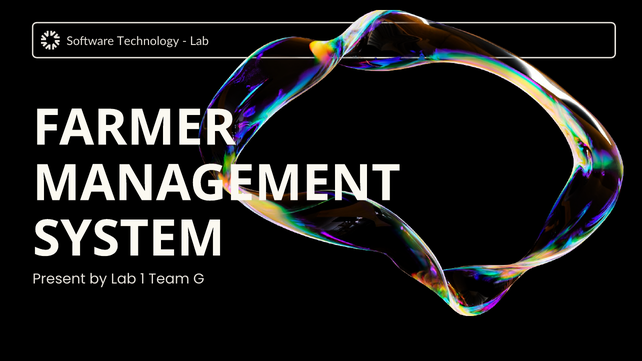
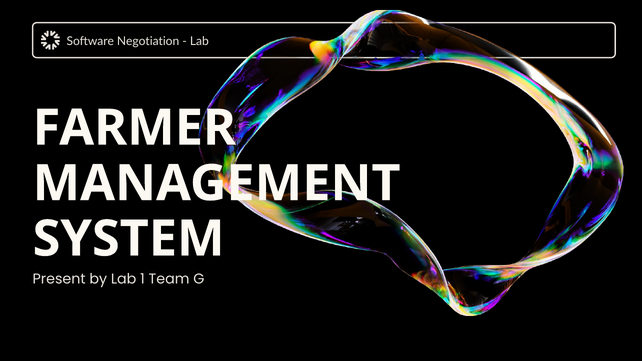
Technology: Technology -> Negotiation (148, 41)
